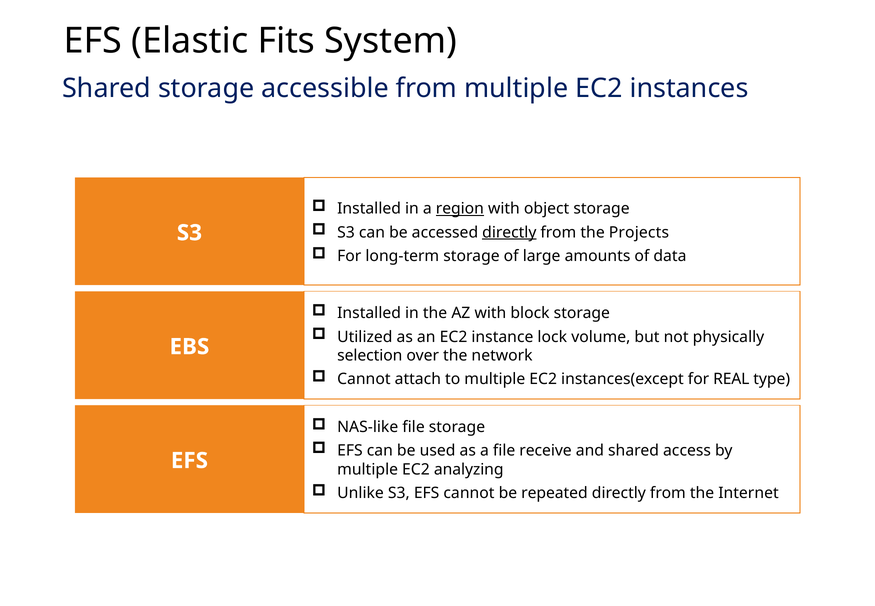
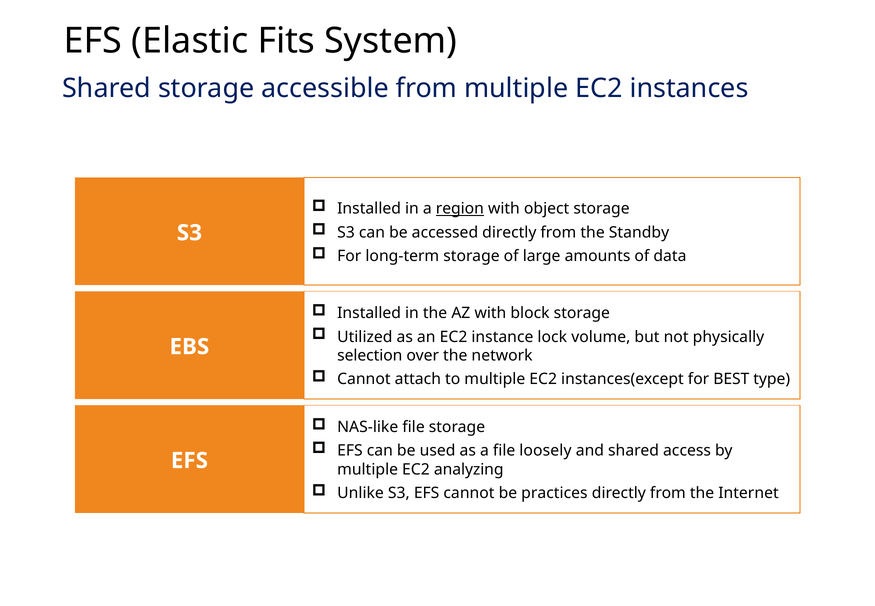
directly underline: present -> none (509, 232)
Projects: Projects -> Standby (639, 232)
REAL: REAL -> BEST (731, 379)
receive: receive -> loosely (545, 451)
repeated: repeated -> practices (554, 493)
